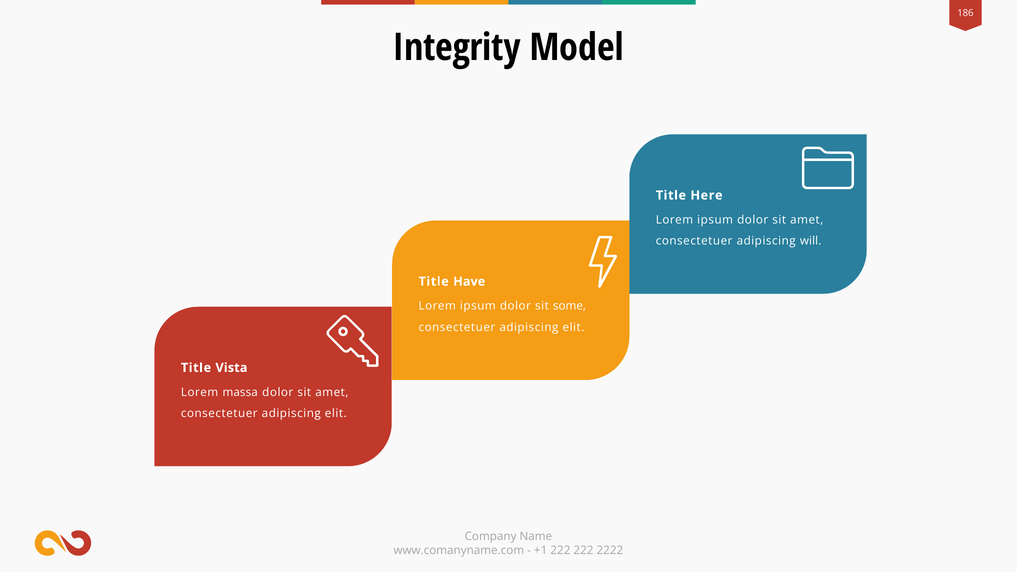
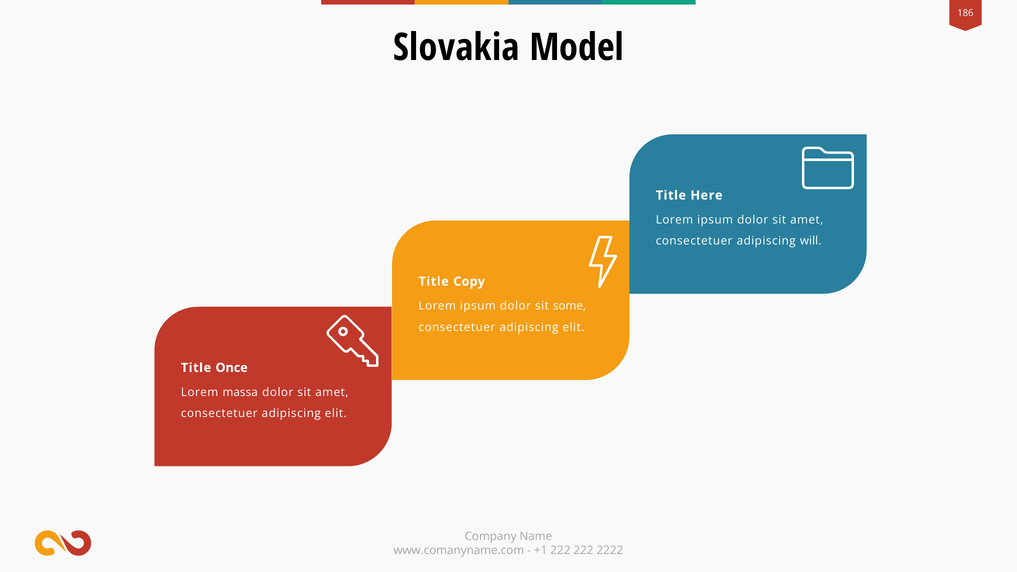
Integrity: Integrity -> Slovakia (456, 48)
Have: Have -> Copy (469, 282)
Vista: Vista -> Once (232, 368)
